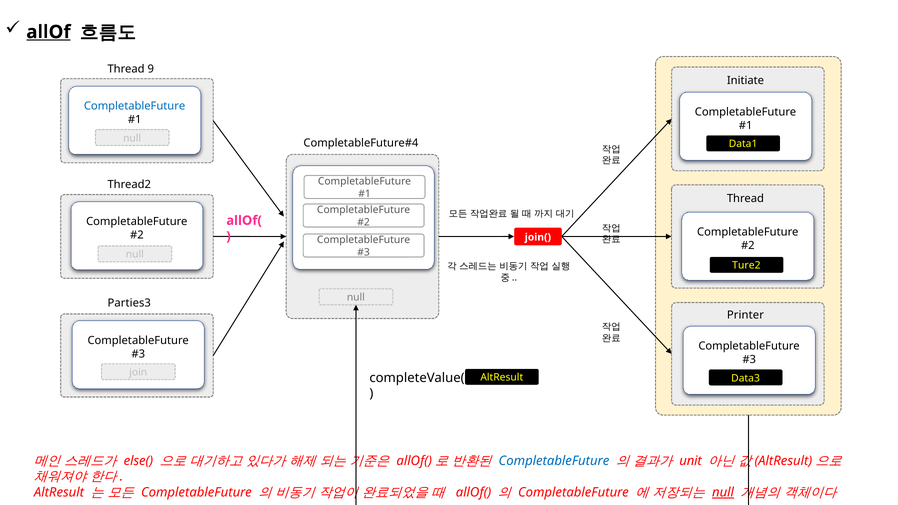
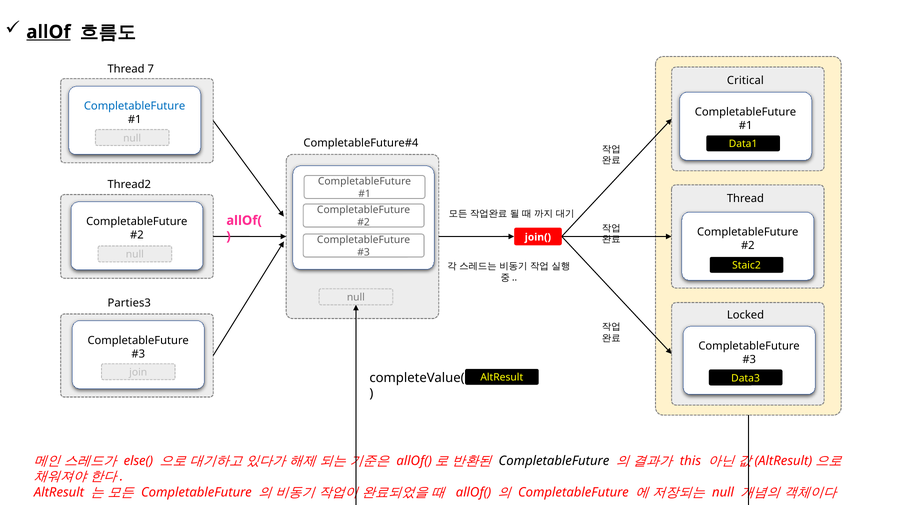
9: 9 -> 7 (151, 69)
Initiate: Initiate -> Critical (745, 81)
Ture2: Ture2 -> Staic2 (746, 266)
Printer: Printer -> Locked (745, 315)
CompletableFuture colour: blue -> black (554, 461)
unit: unit -> this (690, 461)
null underline: present -> none (723, 492)
